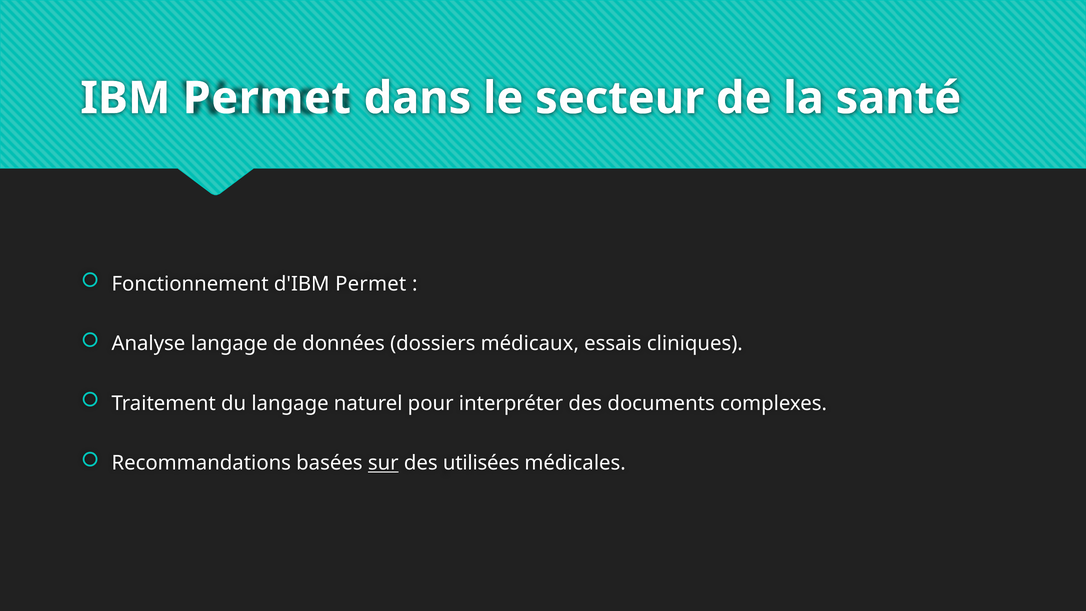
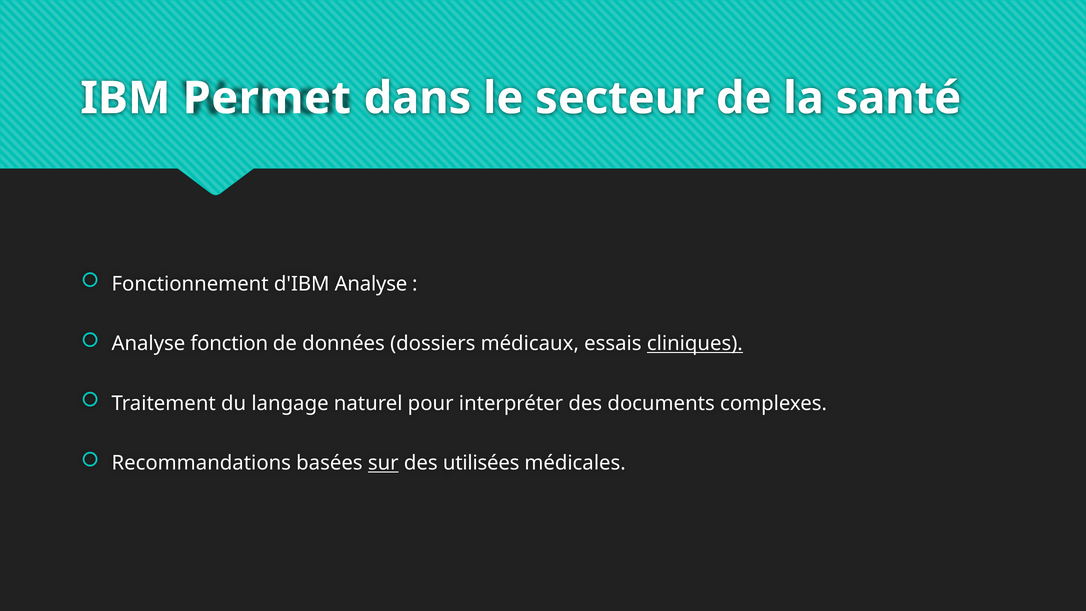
d'IBM Permet: Permet -> Analyse (371, 284)
Analyse langage: langage -> fonction (229, 344)
cliniques underline: none -> present (695, 344)
